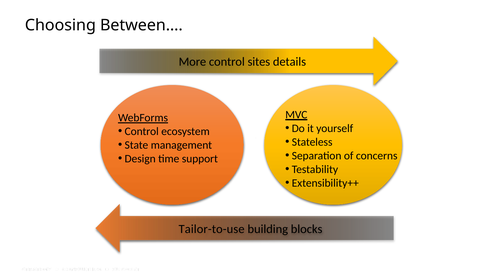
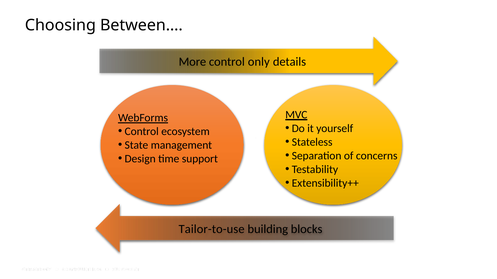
sites: sites -> only (259, 62)
